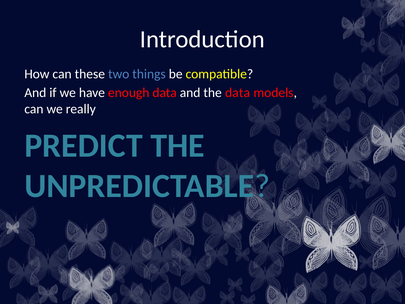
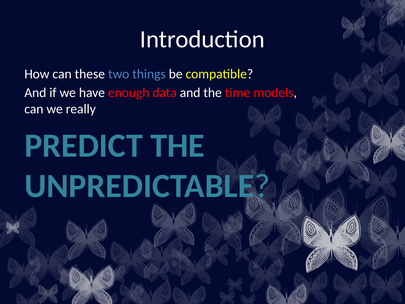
the data: data -> time (238, 93)
